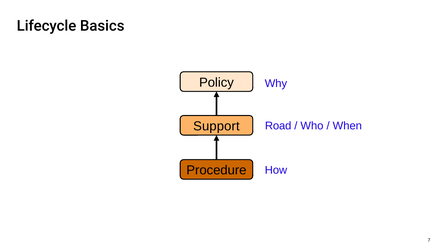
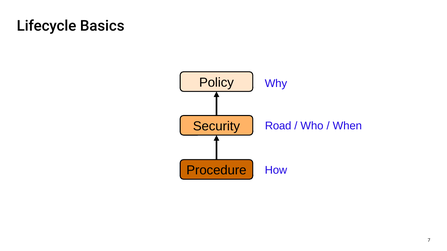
Support: Support -> Security (216, 126)
